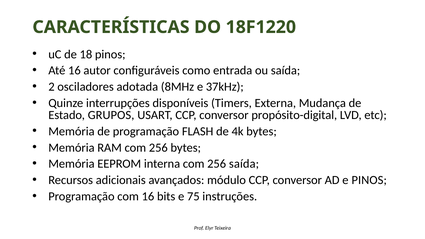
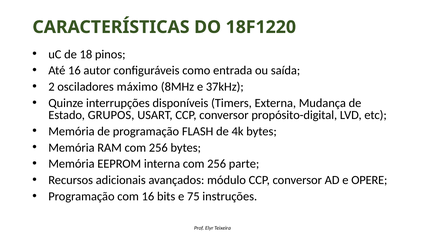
adotada: adotada -> máximo (137, 87)
256 saída: saída -> parte (244, 164)
e PINOS: PINOS -> OPERE (369, 180)
